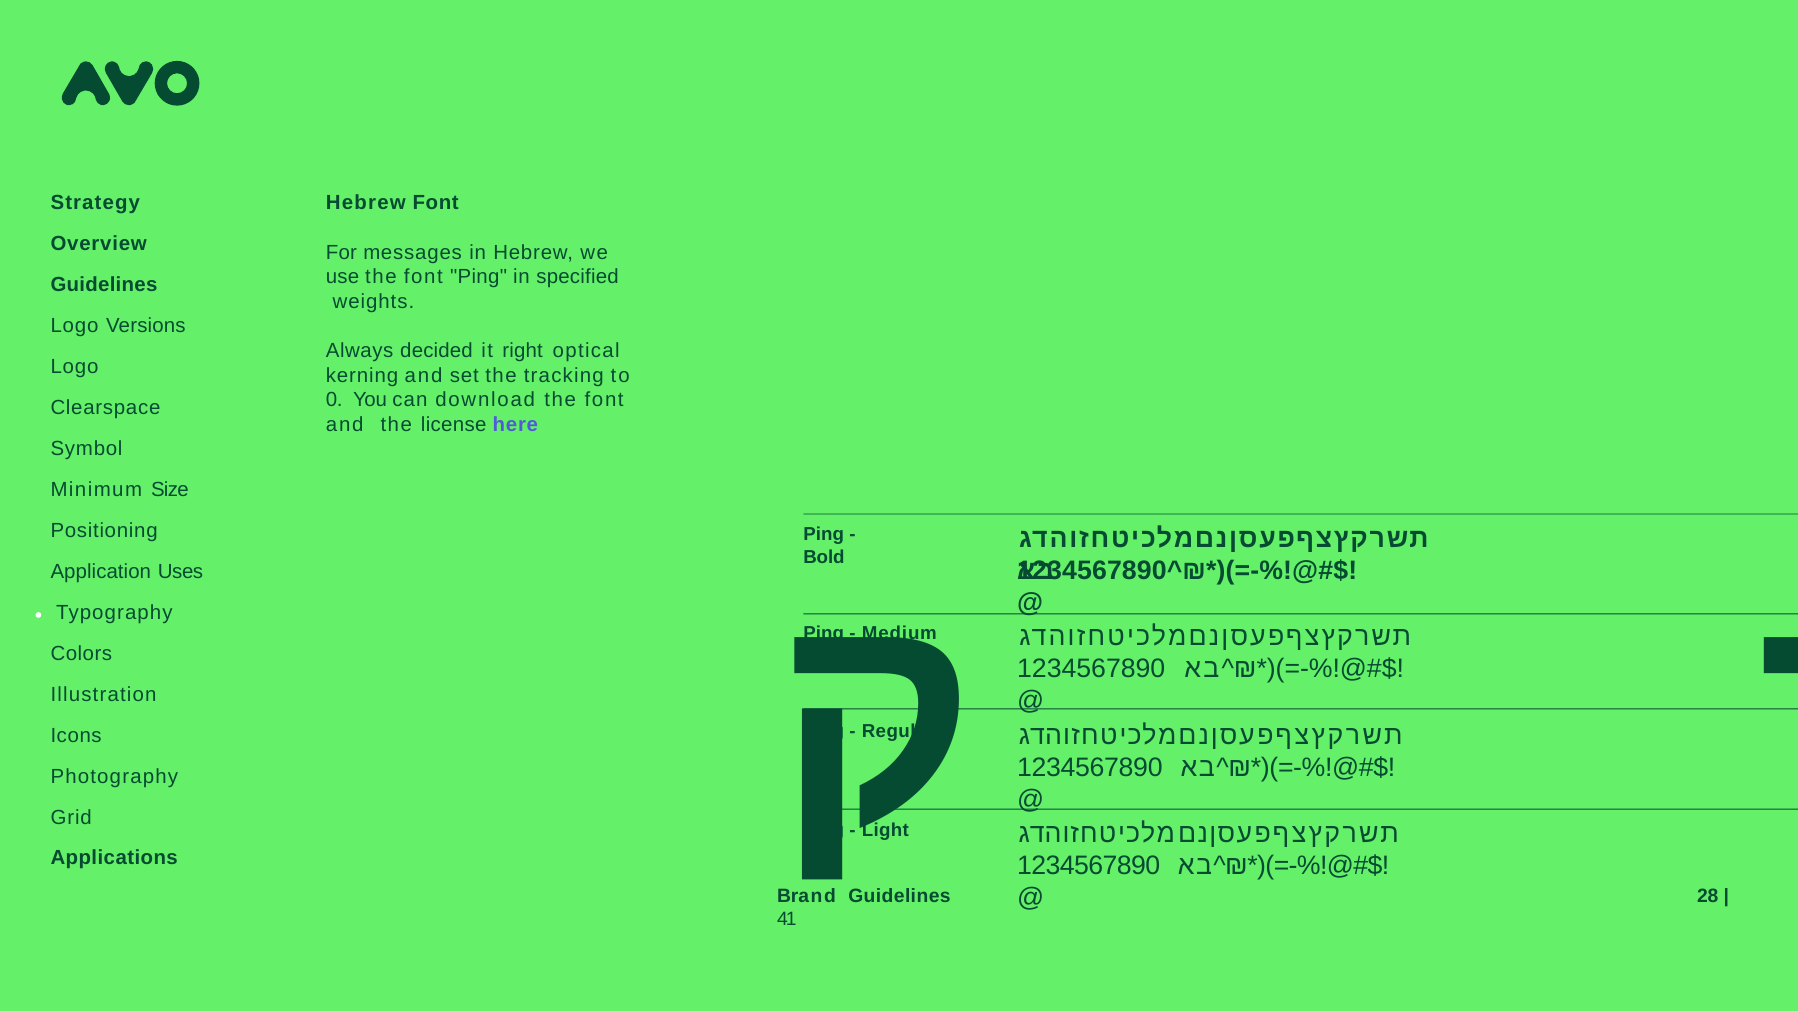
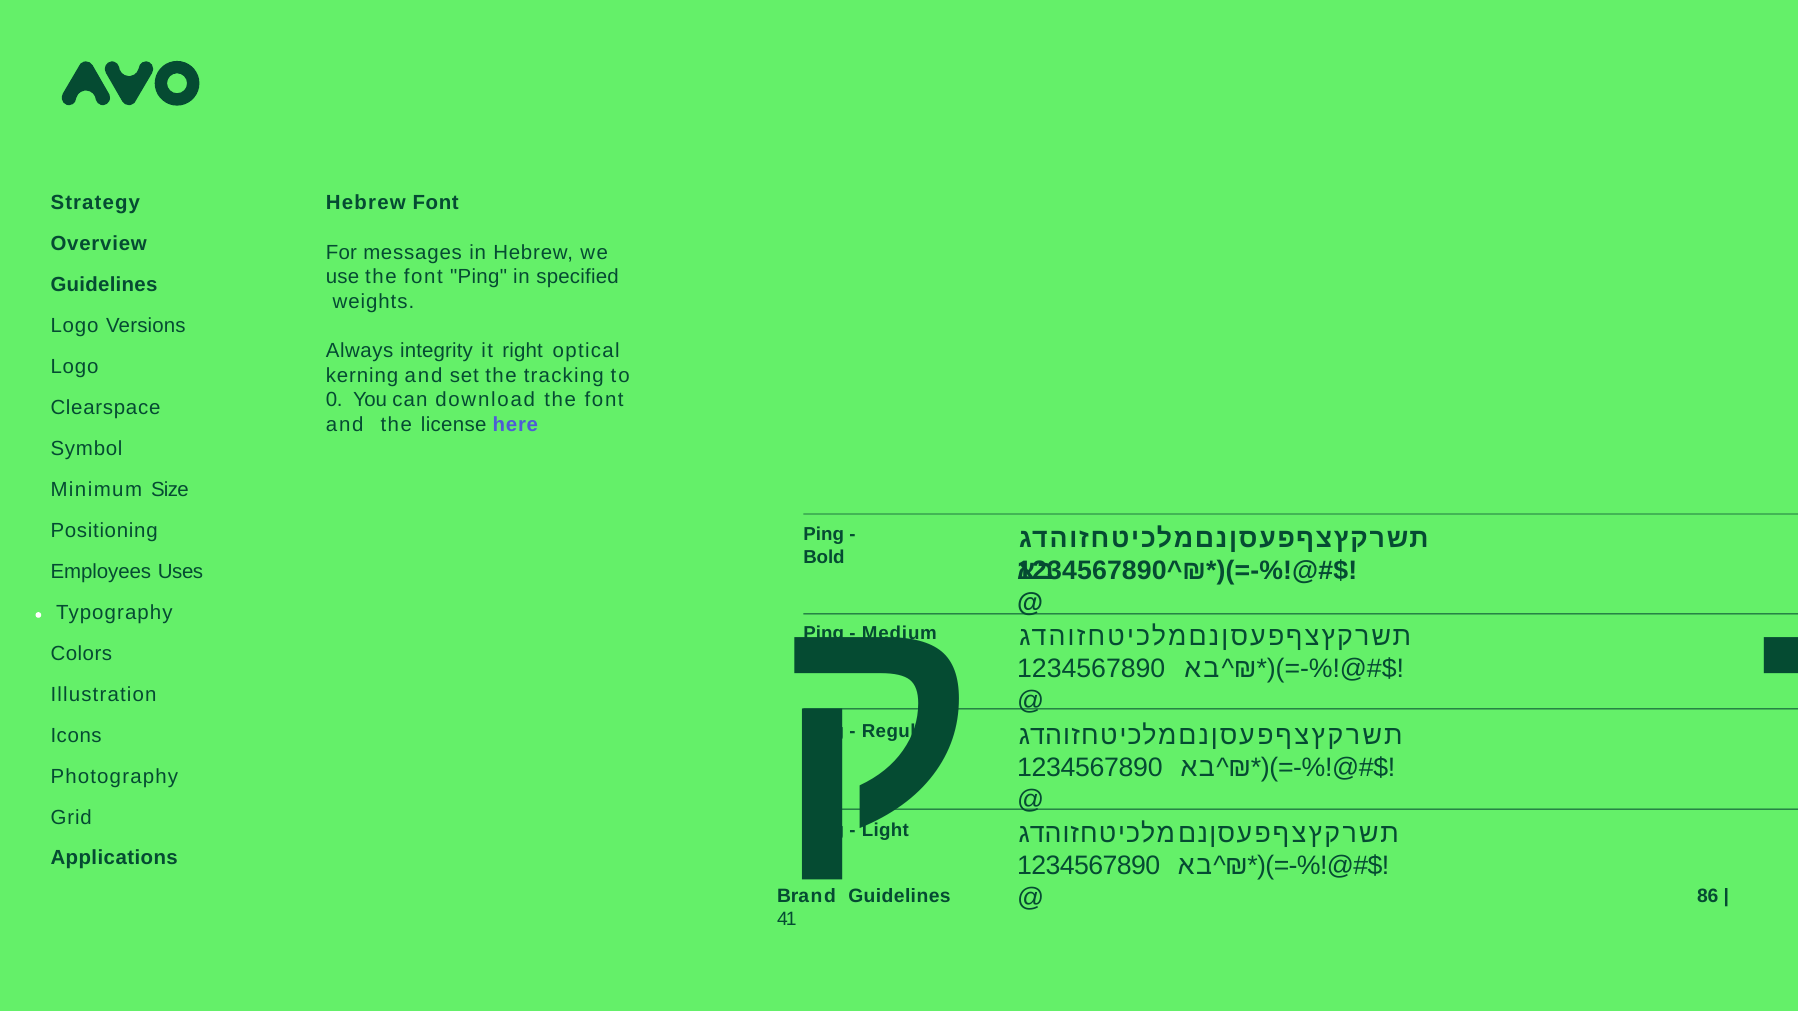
decided: decided -> integrity (437, 351)
Application: Application -> Employees (101, 572)
28: 28 -> 86 (1708, 897)
